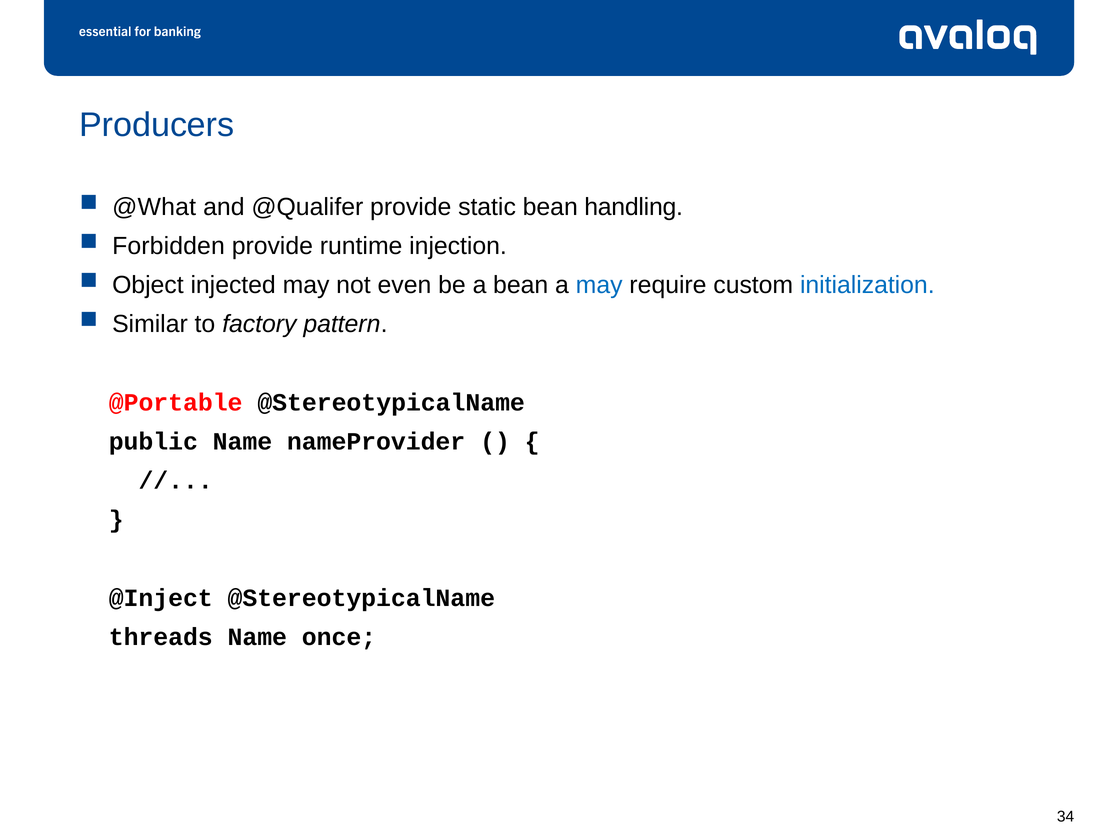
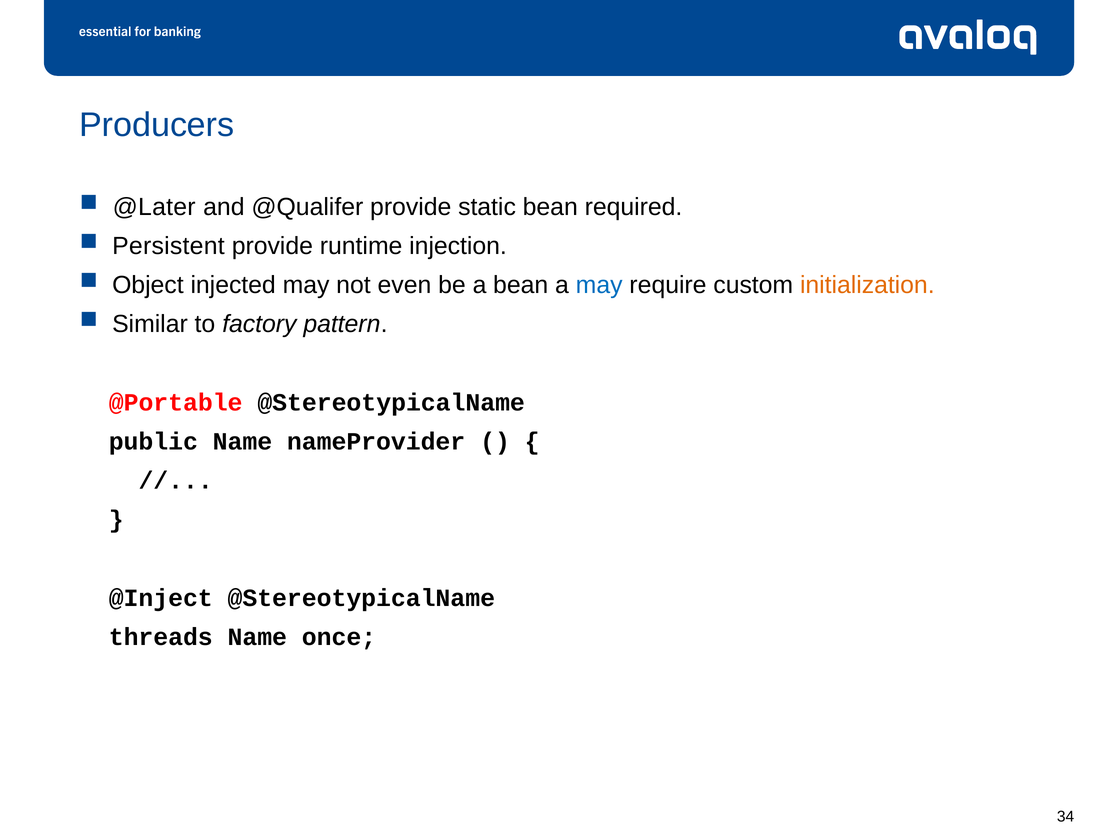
@What: @What -> @Later (154, 207)
handling: handling -> required (634, 207)
Forbidden: Forbidden -> Persistent (168, 246)
initialization colour: blue -> orange (867, 285)
